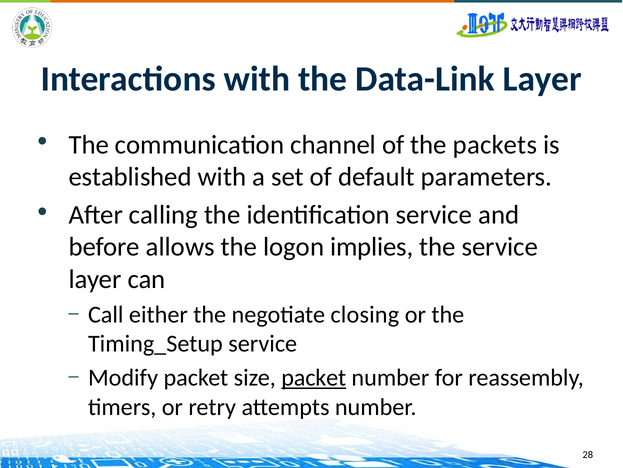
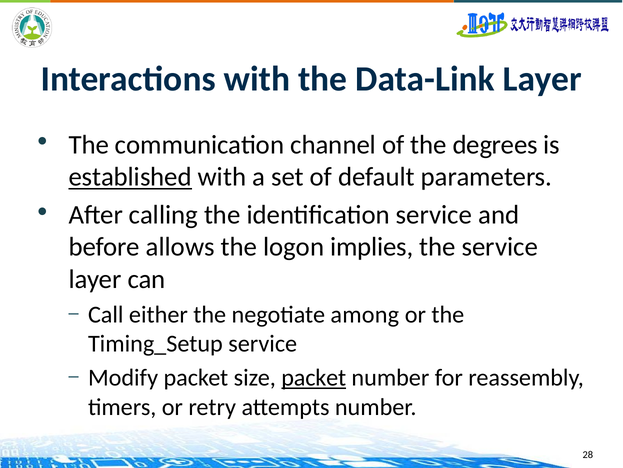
packets: packets -> degrees (495, 145)
established underline: none -> present (130, 177)
closing: closing -> among (365, 314)
